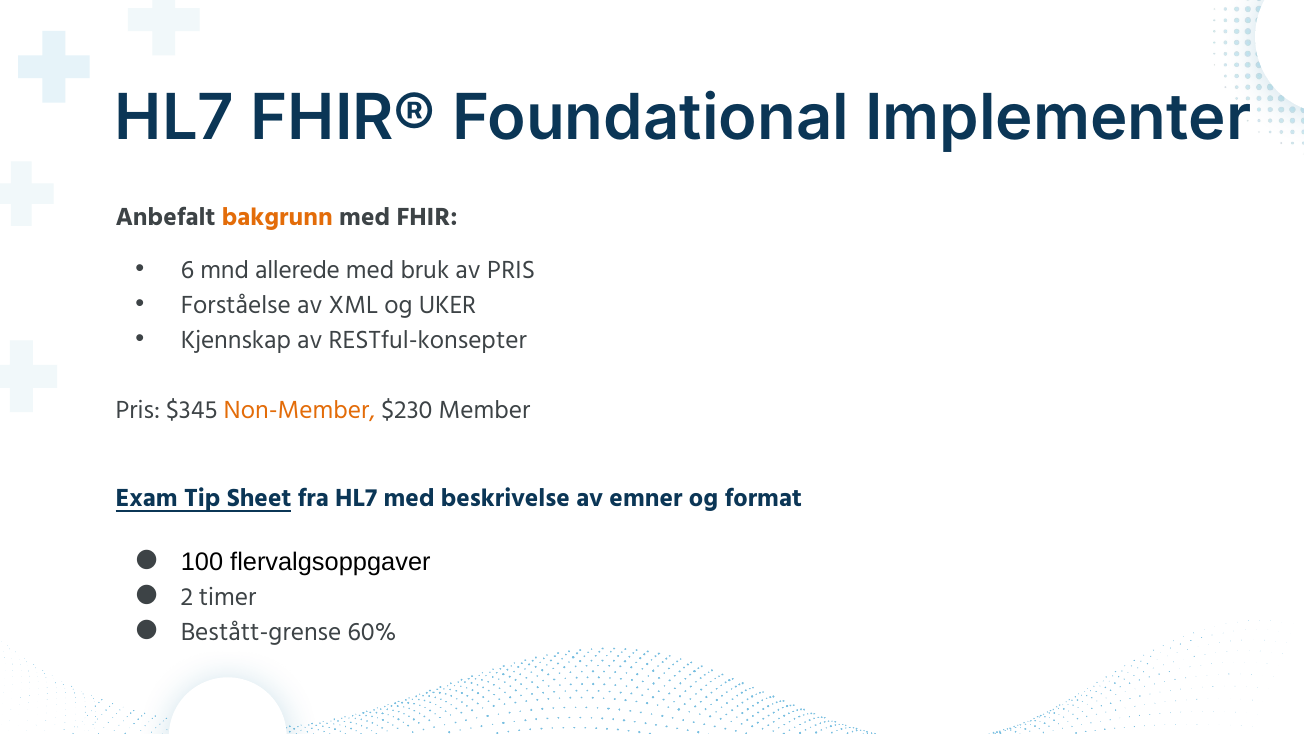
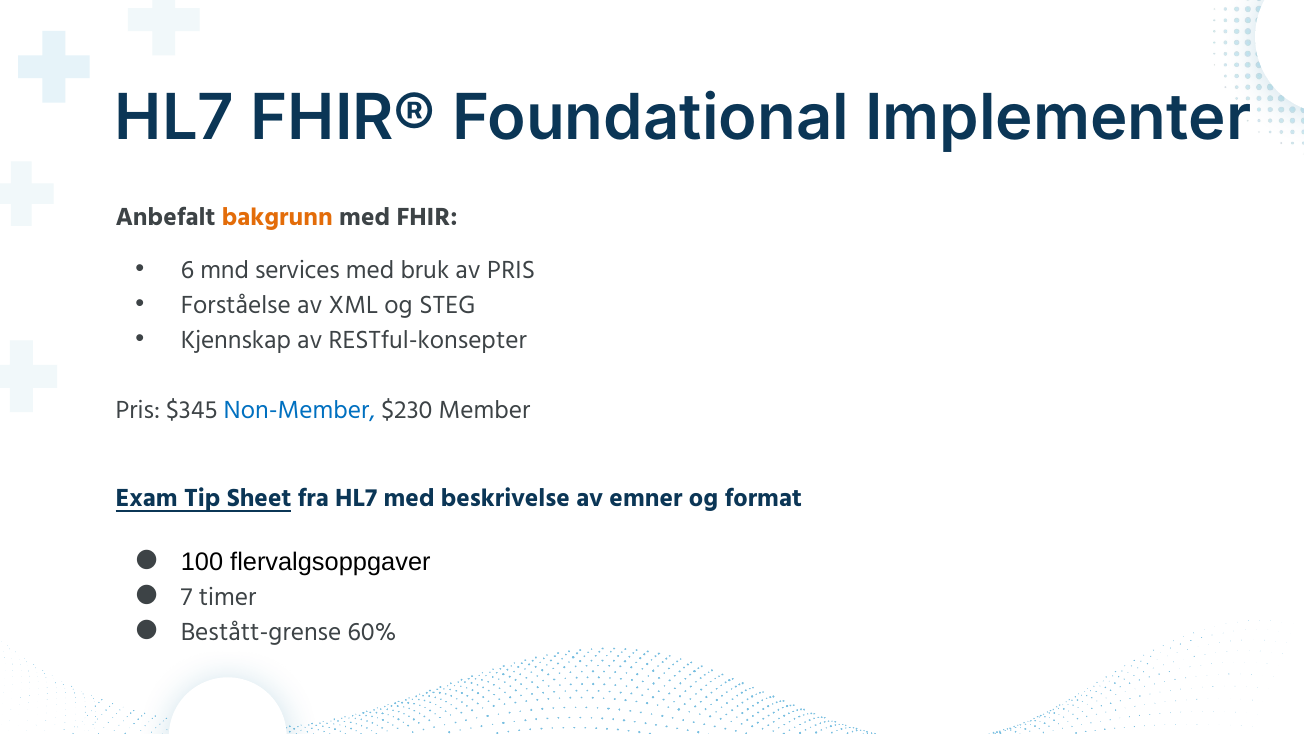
allerede: allerede -> services (298, 270)
UKER: UKER -> STEG (447, 305)
Non-Member colour: orange -> blue (299, 409)
2: 2 -> 7 (187, 596)
